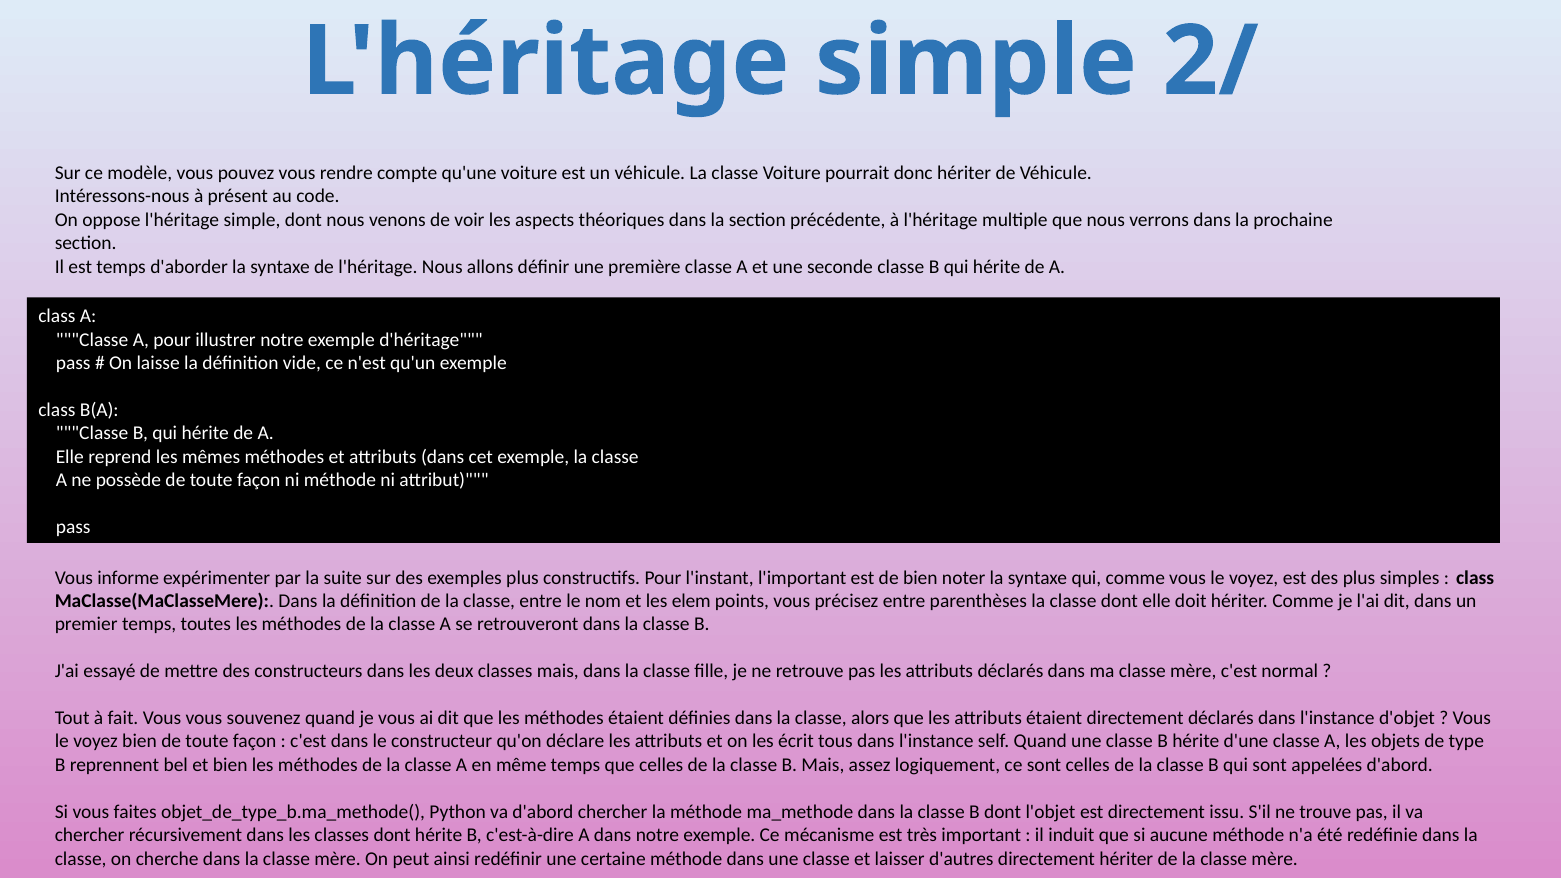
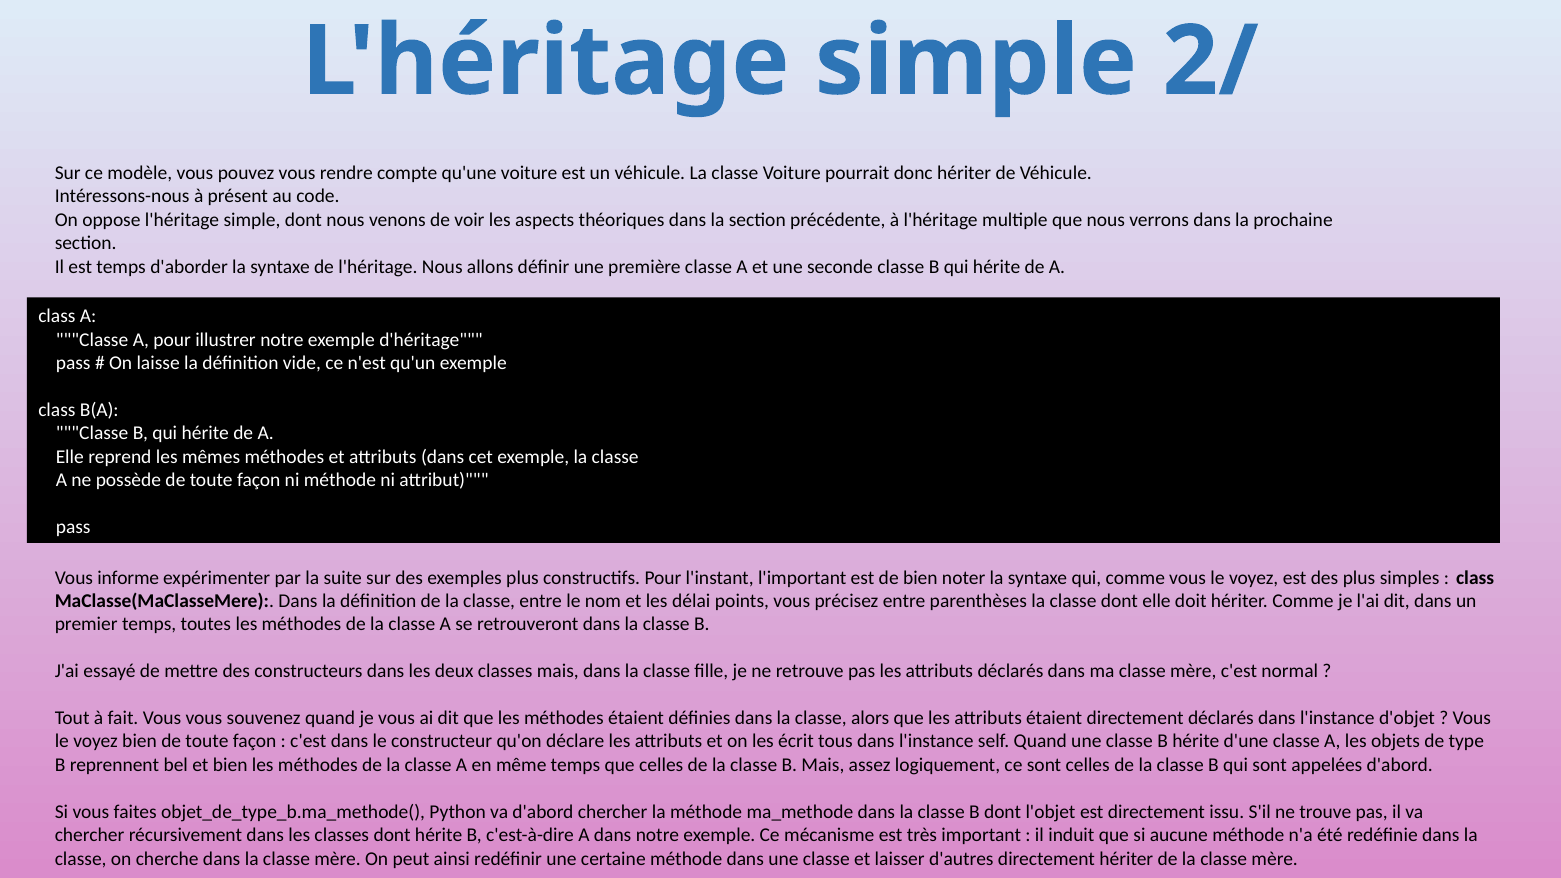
elem: elem -> délai (691, 601)
